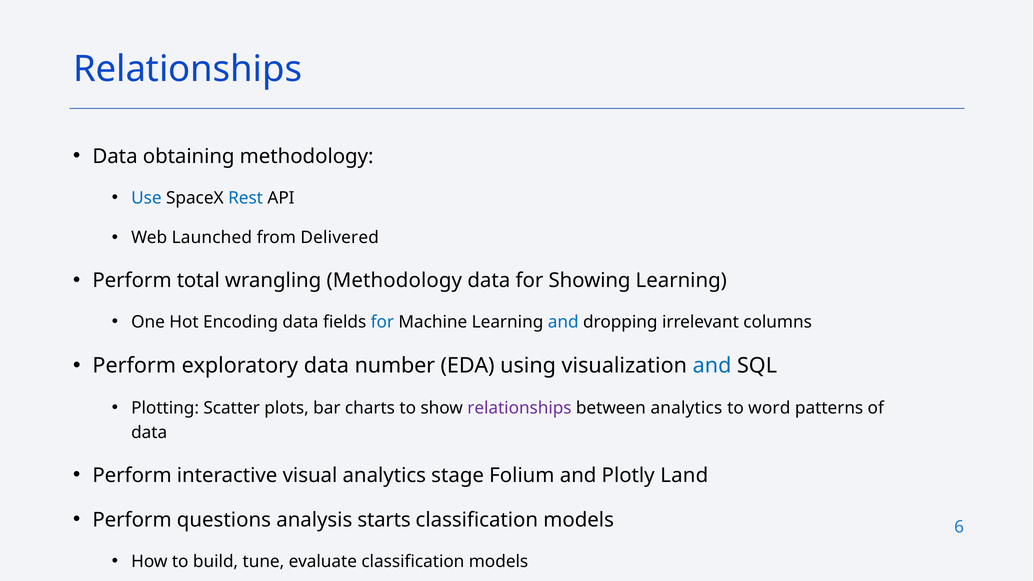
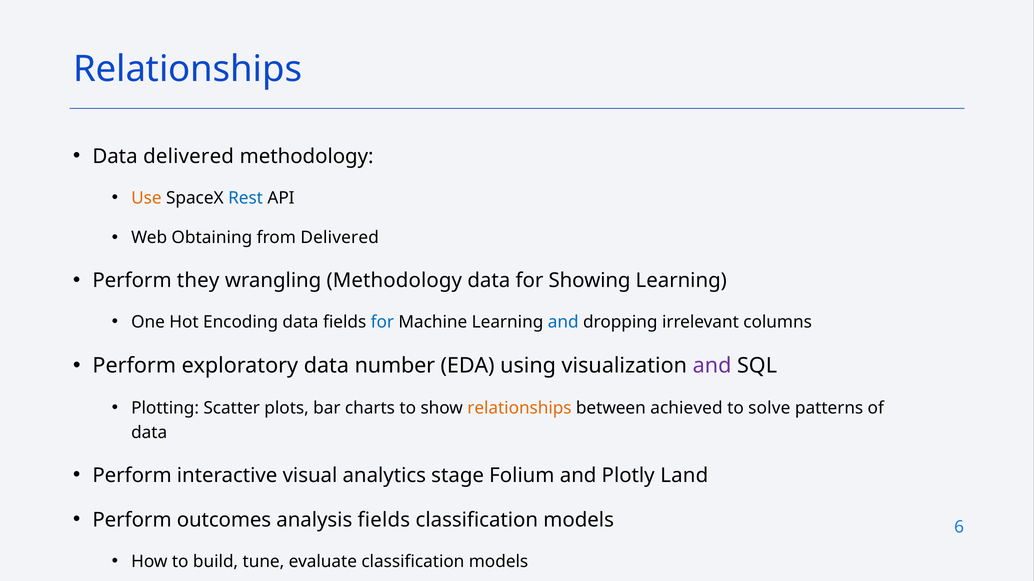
Data obtaining: obtaining -> delivered (189, 157)
Use colour: blue -> orange (146, 198)
Launched: Launched -> Obtaining (212, 238)
total: total -> they (198, 281)
and colour: blue -> purple (712, 366)
relationships colour: purple -> orange (519, 408)
between analytics: analytics -> achieved (686, 408)
word: word -> solve (769, 408)
questions: questions -> outcomes (224, 520)
analysis starts: starts -> fields (384, 520)
